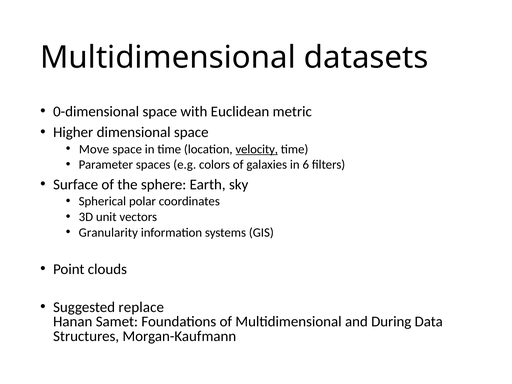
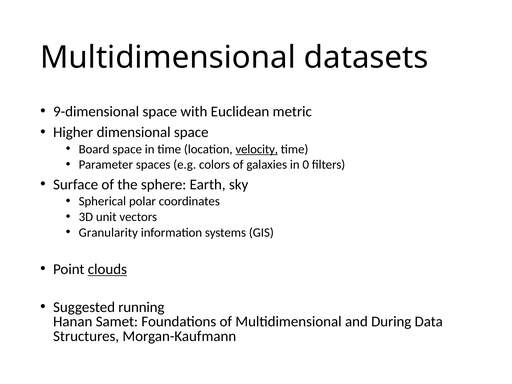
0-dimensional: 0-dimensional -> 9-dimensional (96, 111)
Move: Move -> Board (94, 149)
6: 6 -> 0 (306, 165)
clouds underline: none -> present (107, 269)
replace: replace -> running (141, 307)
